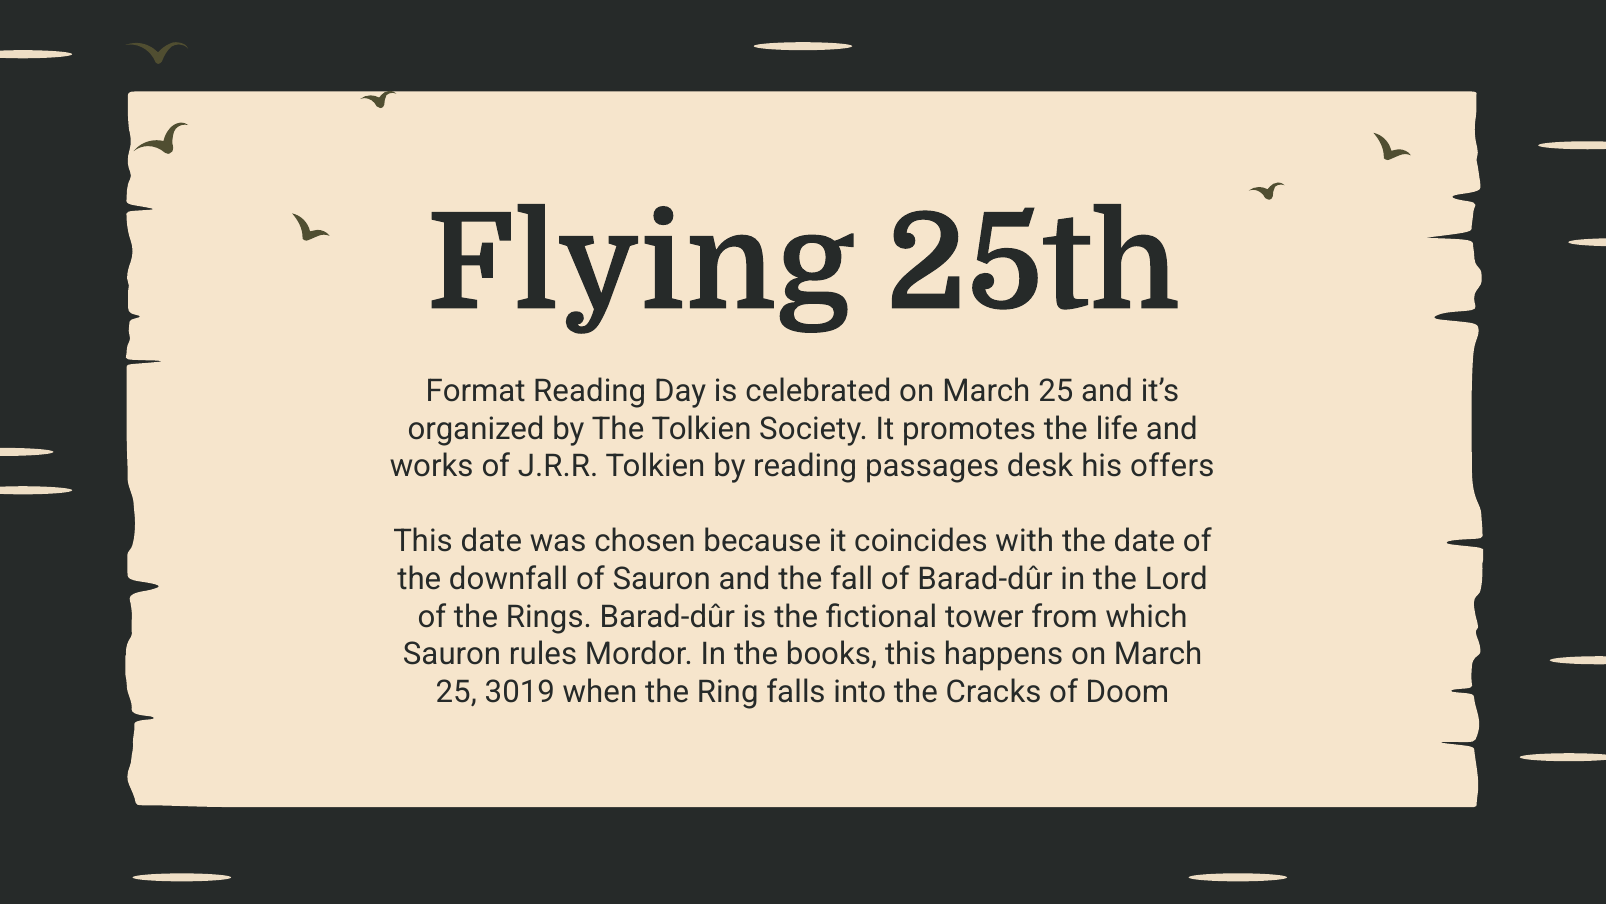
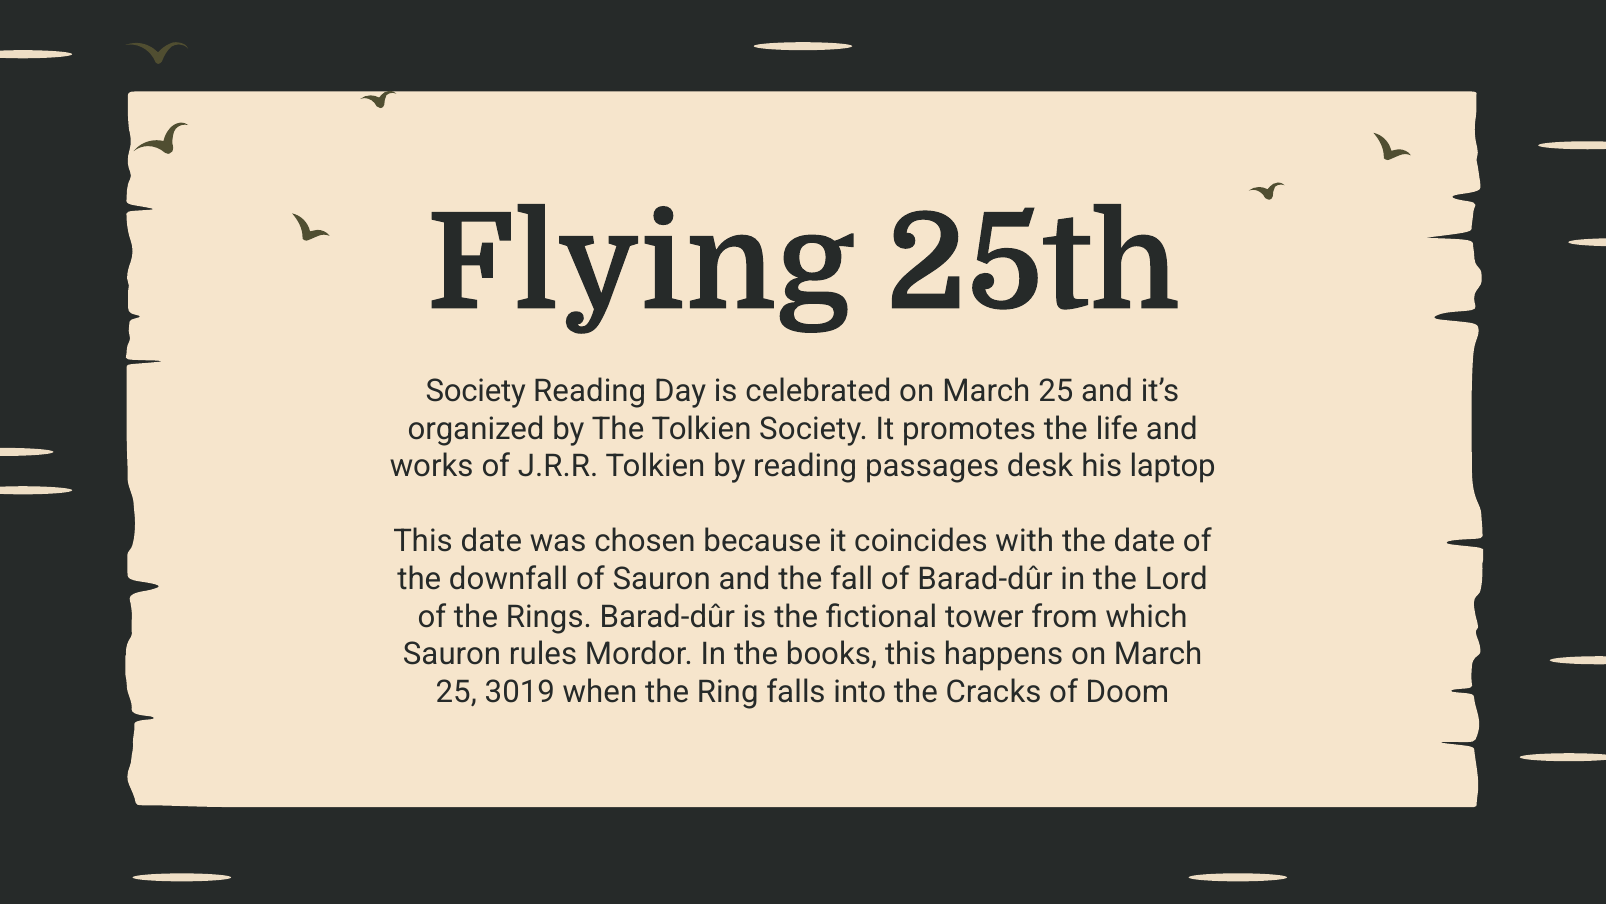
Format: Format -> Society (476, 391)
offers: offers -> laptop (1173, 466)
